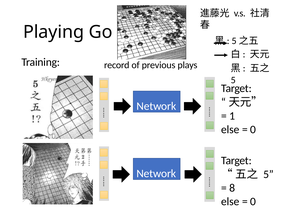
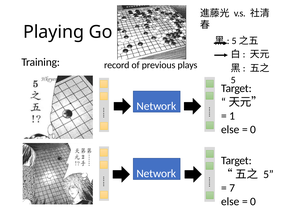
8: 8 -> 7 (232, 188)
